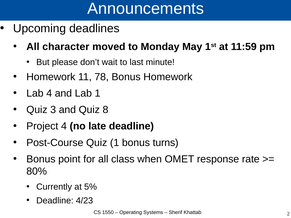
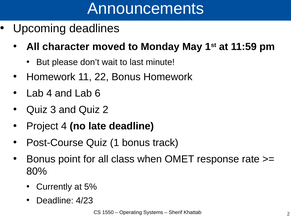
78: 78 -> 22 (102, 77)
Lab 1: 1 -> 6 (98, 93)
Quiz 8: 8 -> 2 (105, 110)
turns: turns -> track (166, 143)
